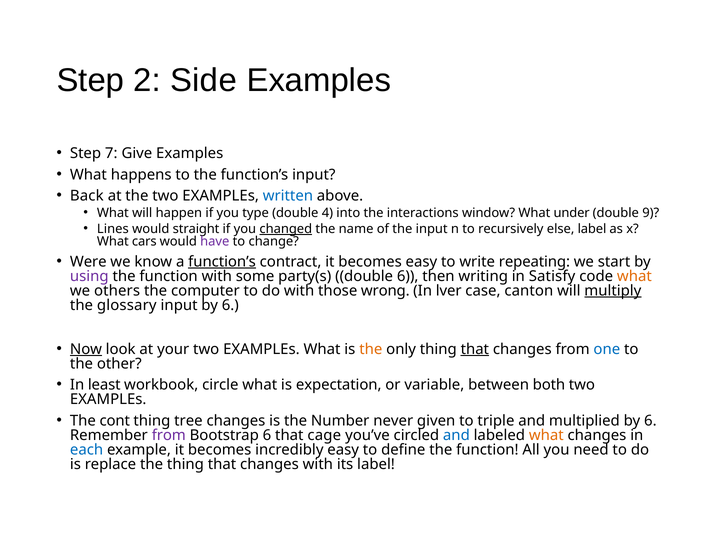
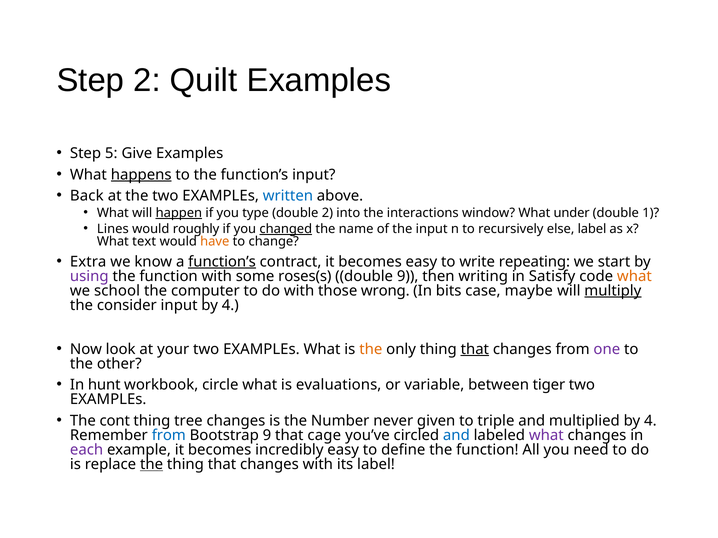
Side: Side -> Quilt (204, 81)
7: 7 -> 5 (111, 154)
happens underline: none -> present (141, 175)
happen underline: none -> present (179, 213)
double 4: 4 -> 2 (327, 213)
9: 9 -> 1 (651, 213)
straight: straight -> roughly (196, 229)
cars: cars -> text (144, 242)
have colour: purple -> orange (215, 242)
Were: Were -> Extra (88, 262)
party(s: party(s -> roses(s (305, 276)
double 6: 6 -> 9 (408, 276)
others: others -> school (117, 291)
lver: lver -> bits (449, 291)
canton: canton -> maybe (529, 291)
glossary: glossary -> consider (127, 305)
input by 6: 6 -> 4 (230, 305)
Now underline: present -> none (86, 350)
one colour: blue -> purple (607, 350)
least: least -> hunt (104, 385)
expectation: expectation -> evaluations (339, 385)
both: both -> tiger (549, 385)
multiplied by 6: 6 -> 4 (650, 421)
from colour: purple -> blue (169, 436)
Bootstrap 6: 6 -> 9 (267, 436)
what colour: orange -> purple (546, 436)
each colour: blue -> purple (87, 450)
the underline: none -> present (152, 465)
